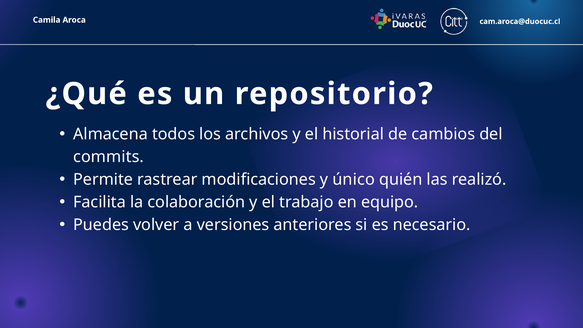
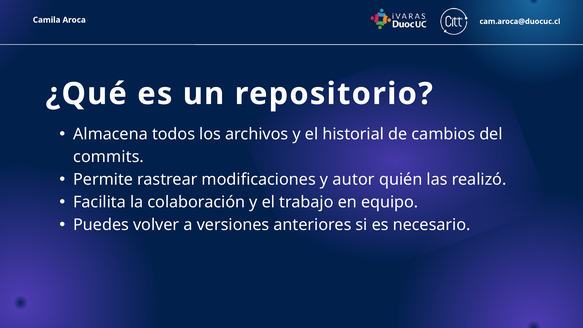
único: único -> autor (354, 180)
